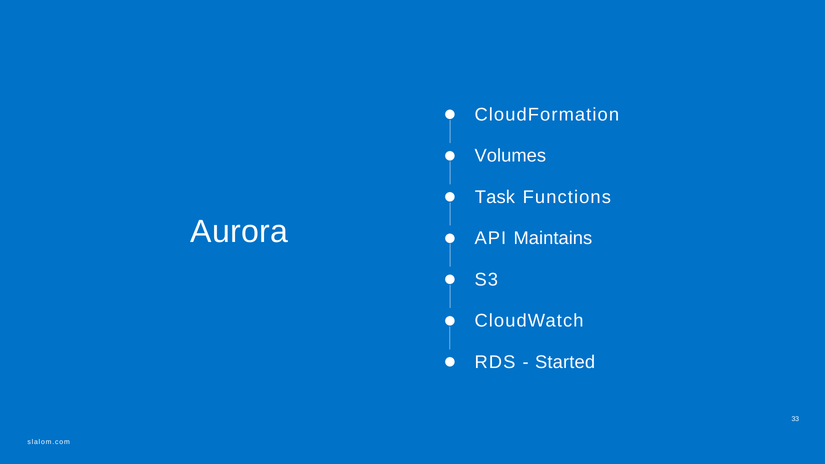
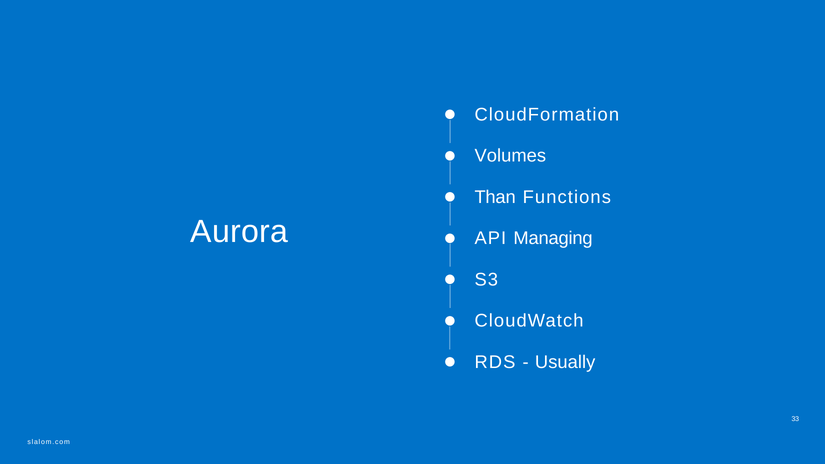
Task: Task -> Than (495, 197)
Maintains: Maintains -> Managing (553, 238)
Started: Started -> Usually (565, 362)
